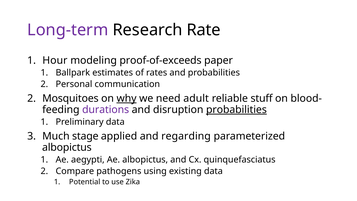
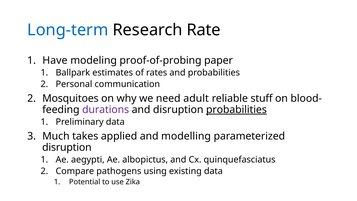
Long-term colour: purple -> blue (68, 30)
Hour: Hour -> Have (55, 60)
proof-of-exceeds: proof-of-exceeds -> proof-of-probing (161, 60)
why underline: present -> none (127, 98)
stage: stage -> takes (85, 136)
regarding: regarding -> modelling (186, 136)
albopictus: albopictus -> disruption (67, 147)
